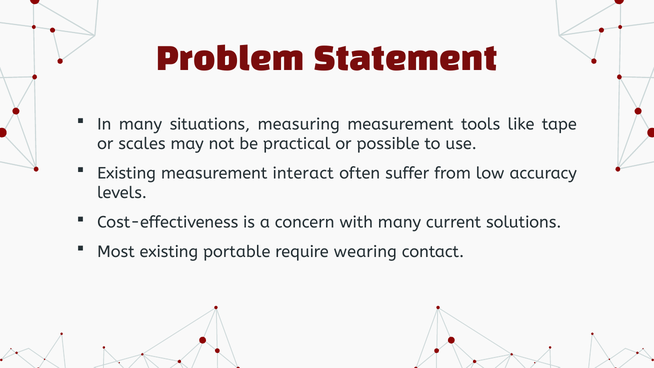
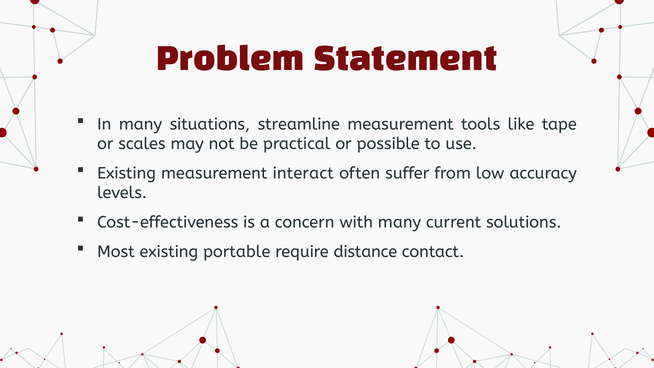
measuring: measuring -> streamline (299, 124)
wearing: wearing -> distance (365, 252)
